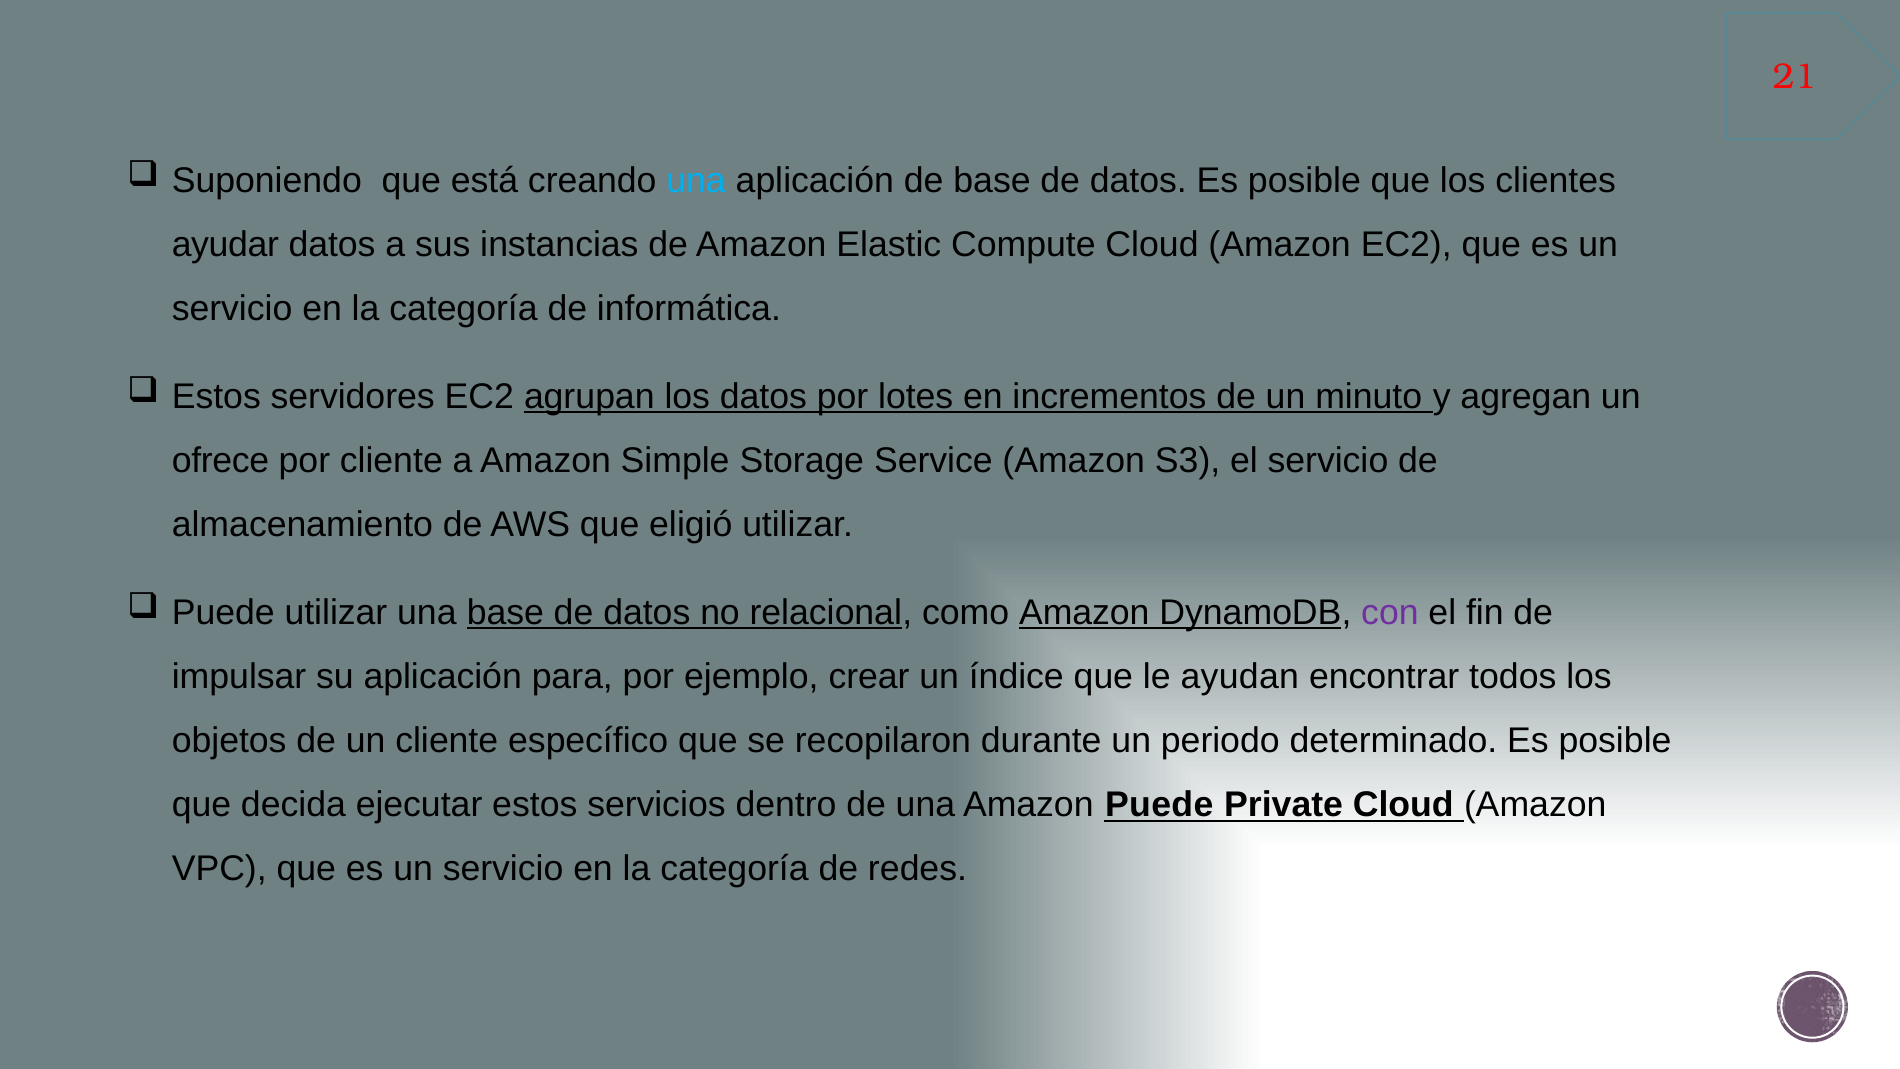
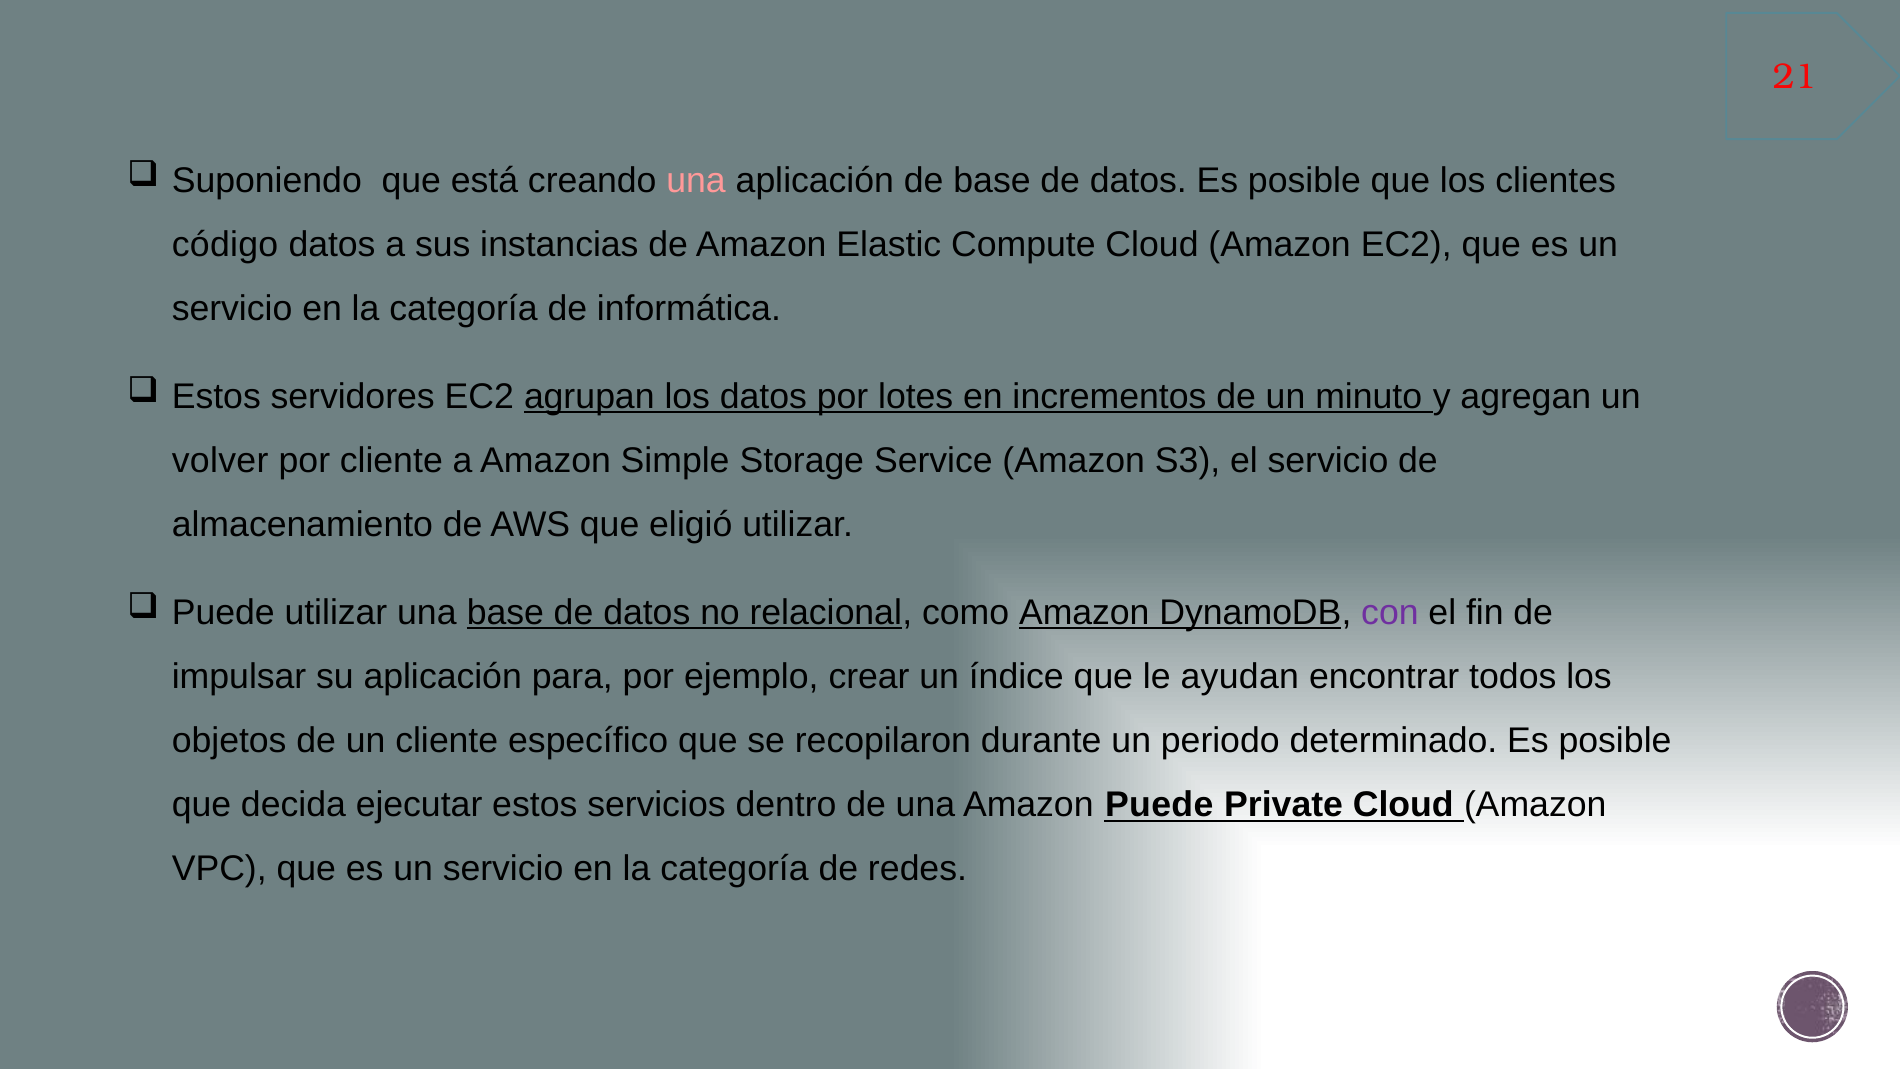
una colour: light blue -> pink (696, 180)
ayudar: ayudar -> código (225, 244)
ofrece: ofrece -> volver (220, 460)
